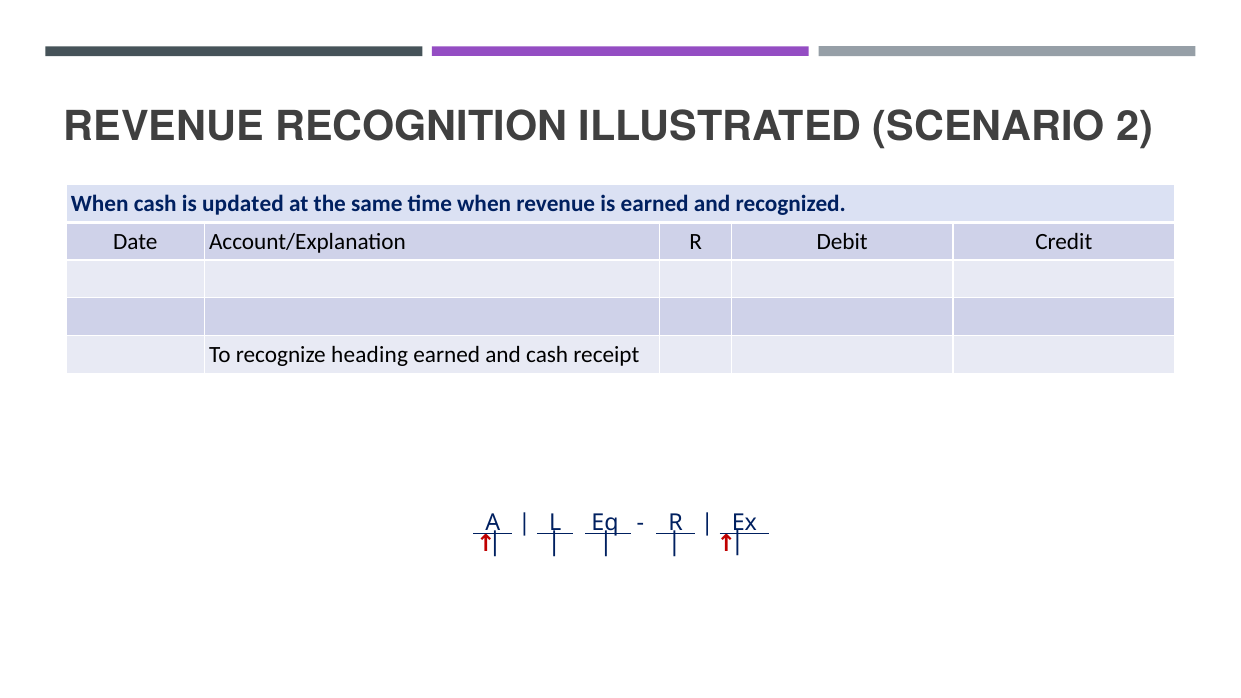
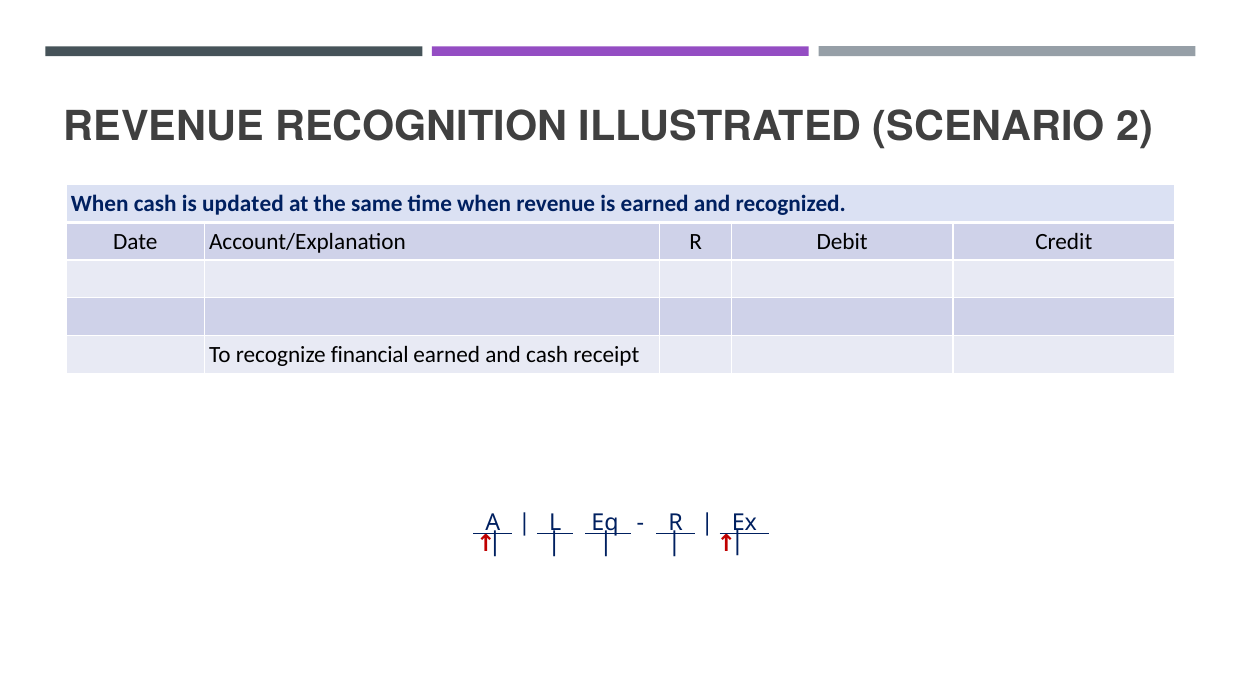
heading: heading -> financial (370, 355)
